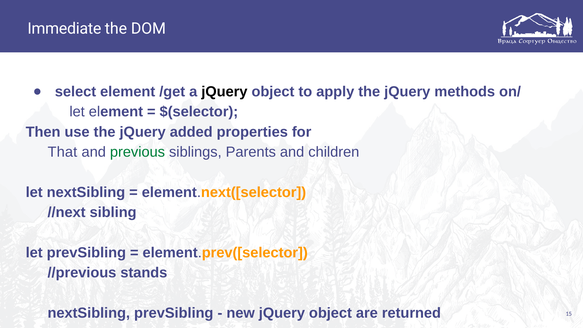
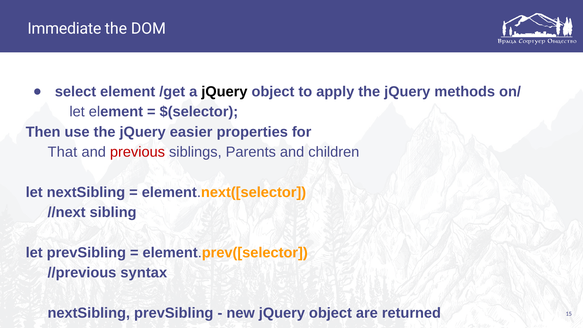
added: added -> easier (191, 132)
previous colour: green -> red (137, 152)
stands: stands -> syntax (144, 273)
